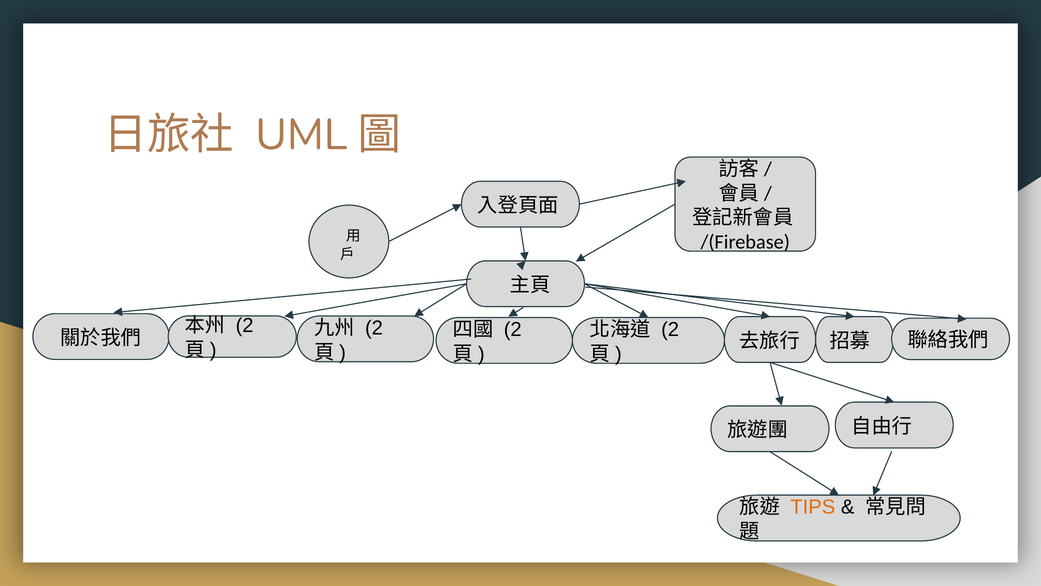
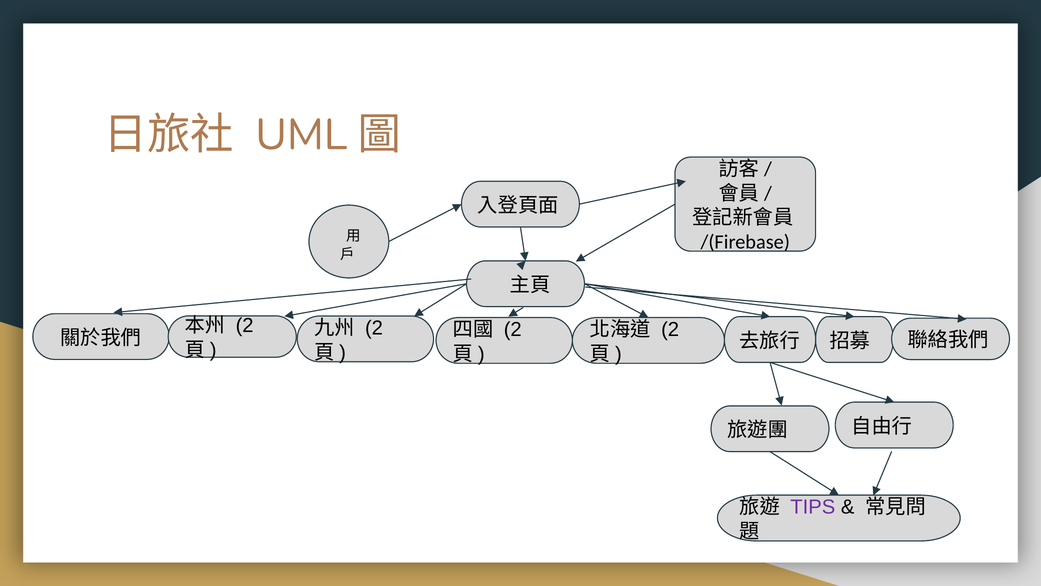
TIPS colour: orange -> purple (813, 507)
